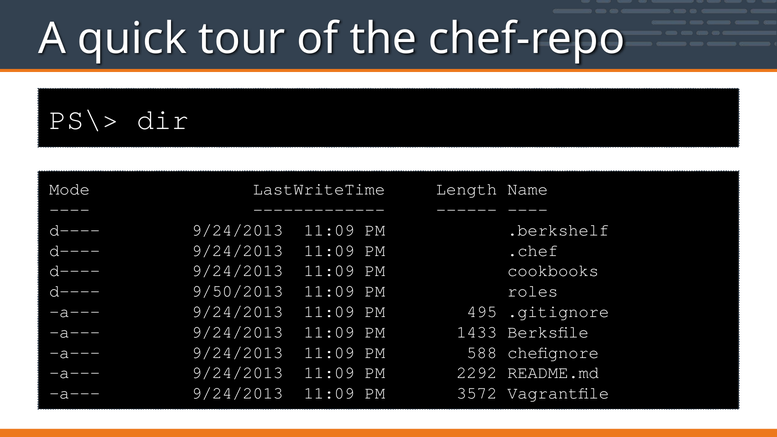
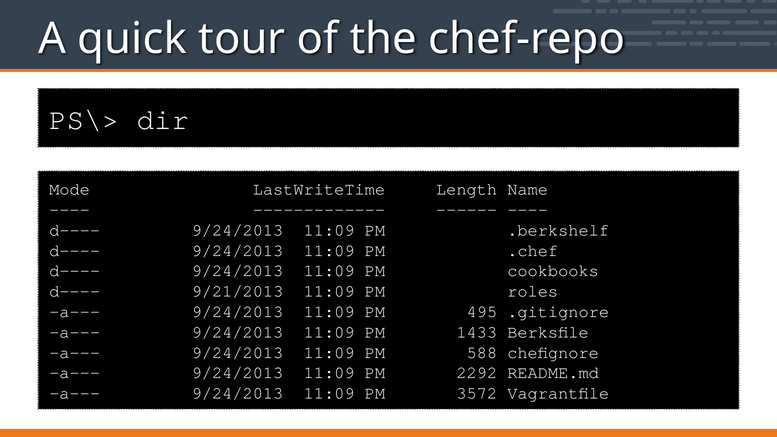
9/50/2013: 9/50/2013 -> 9/21/2013 (238, 291)
